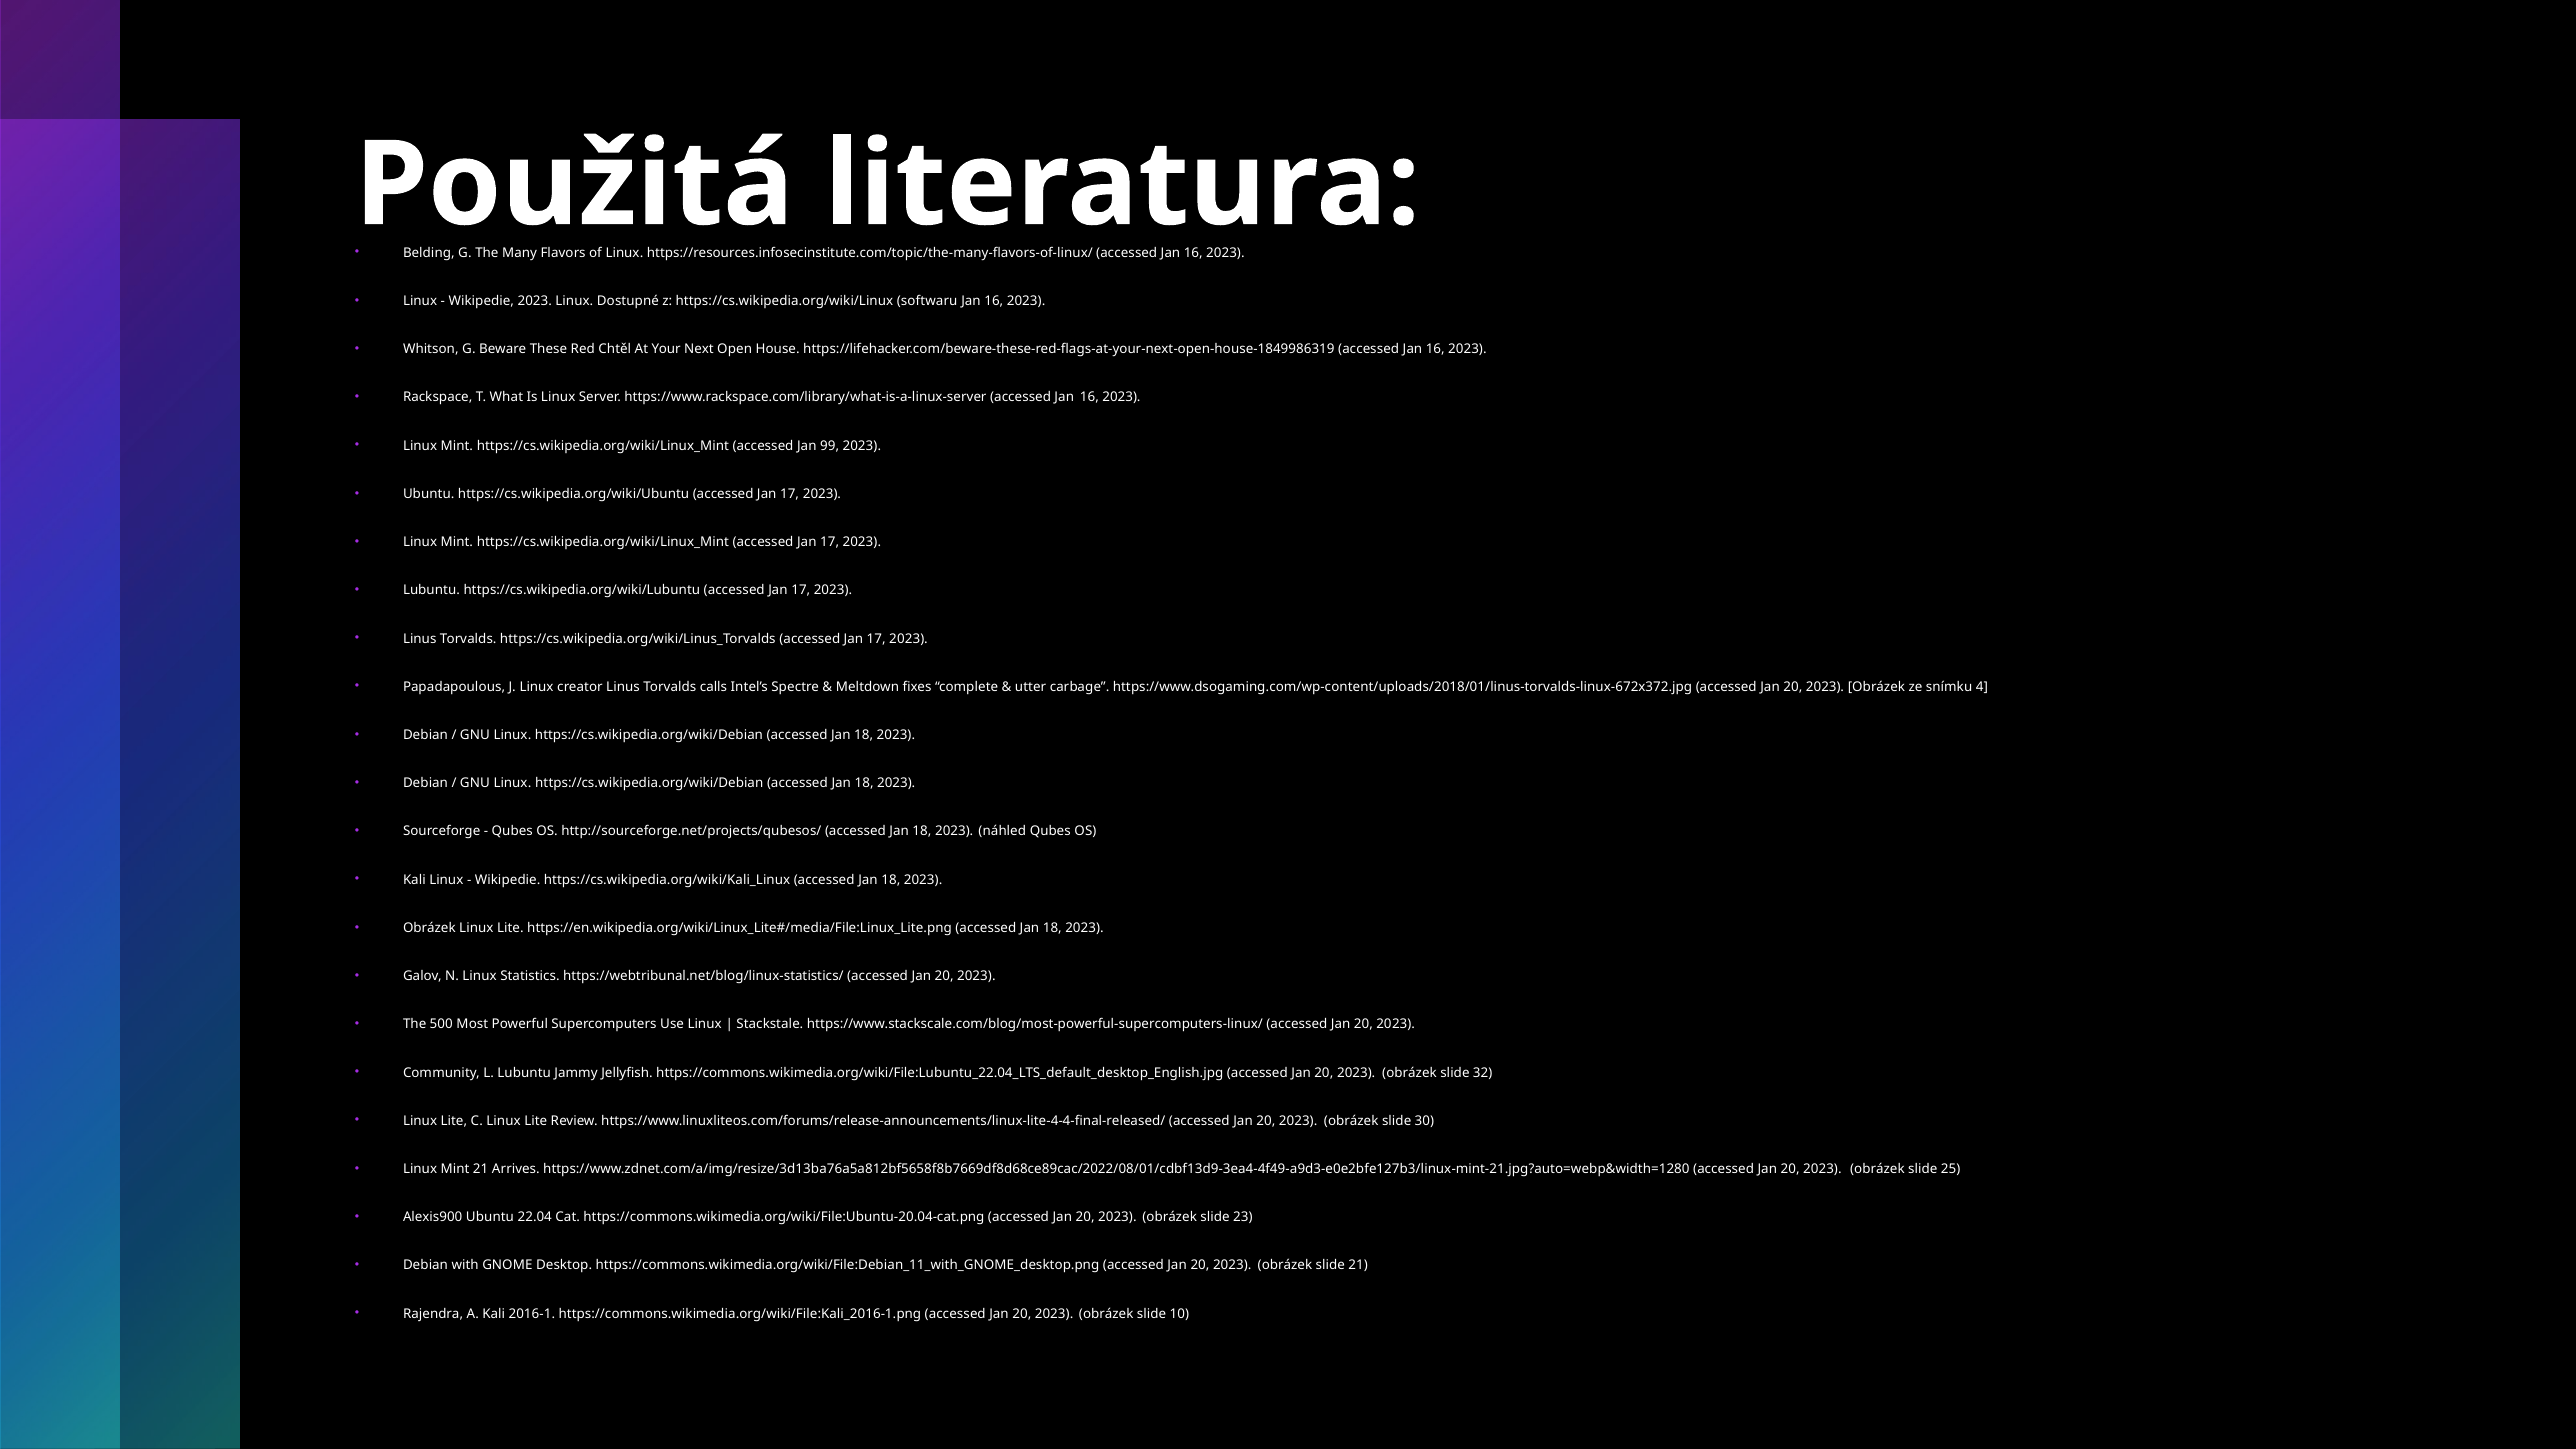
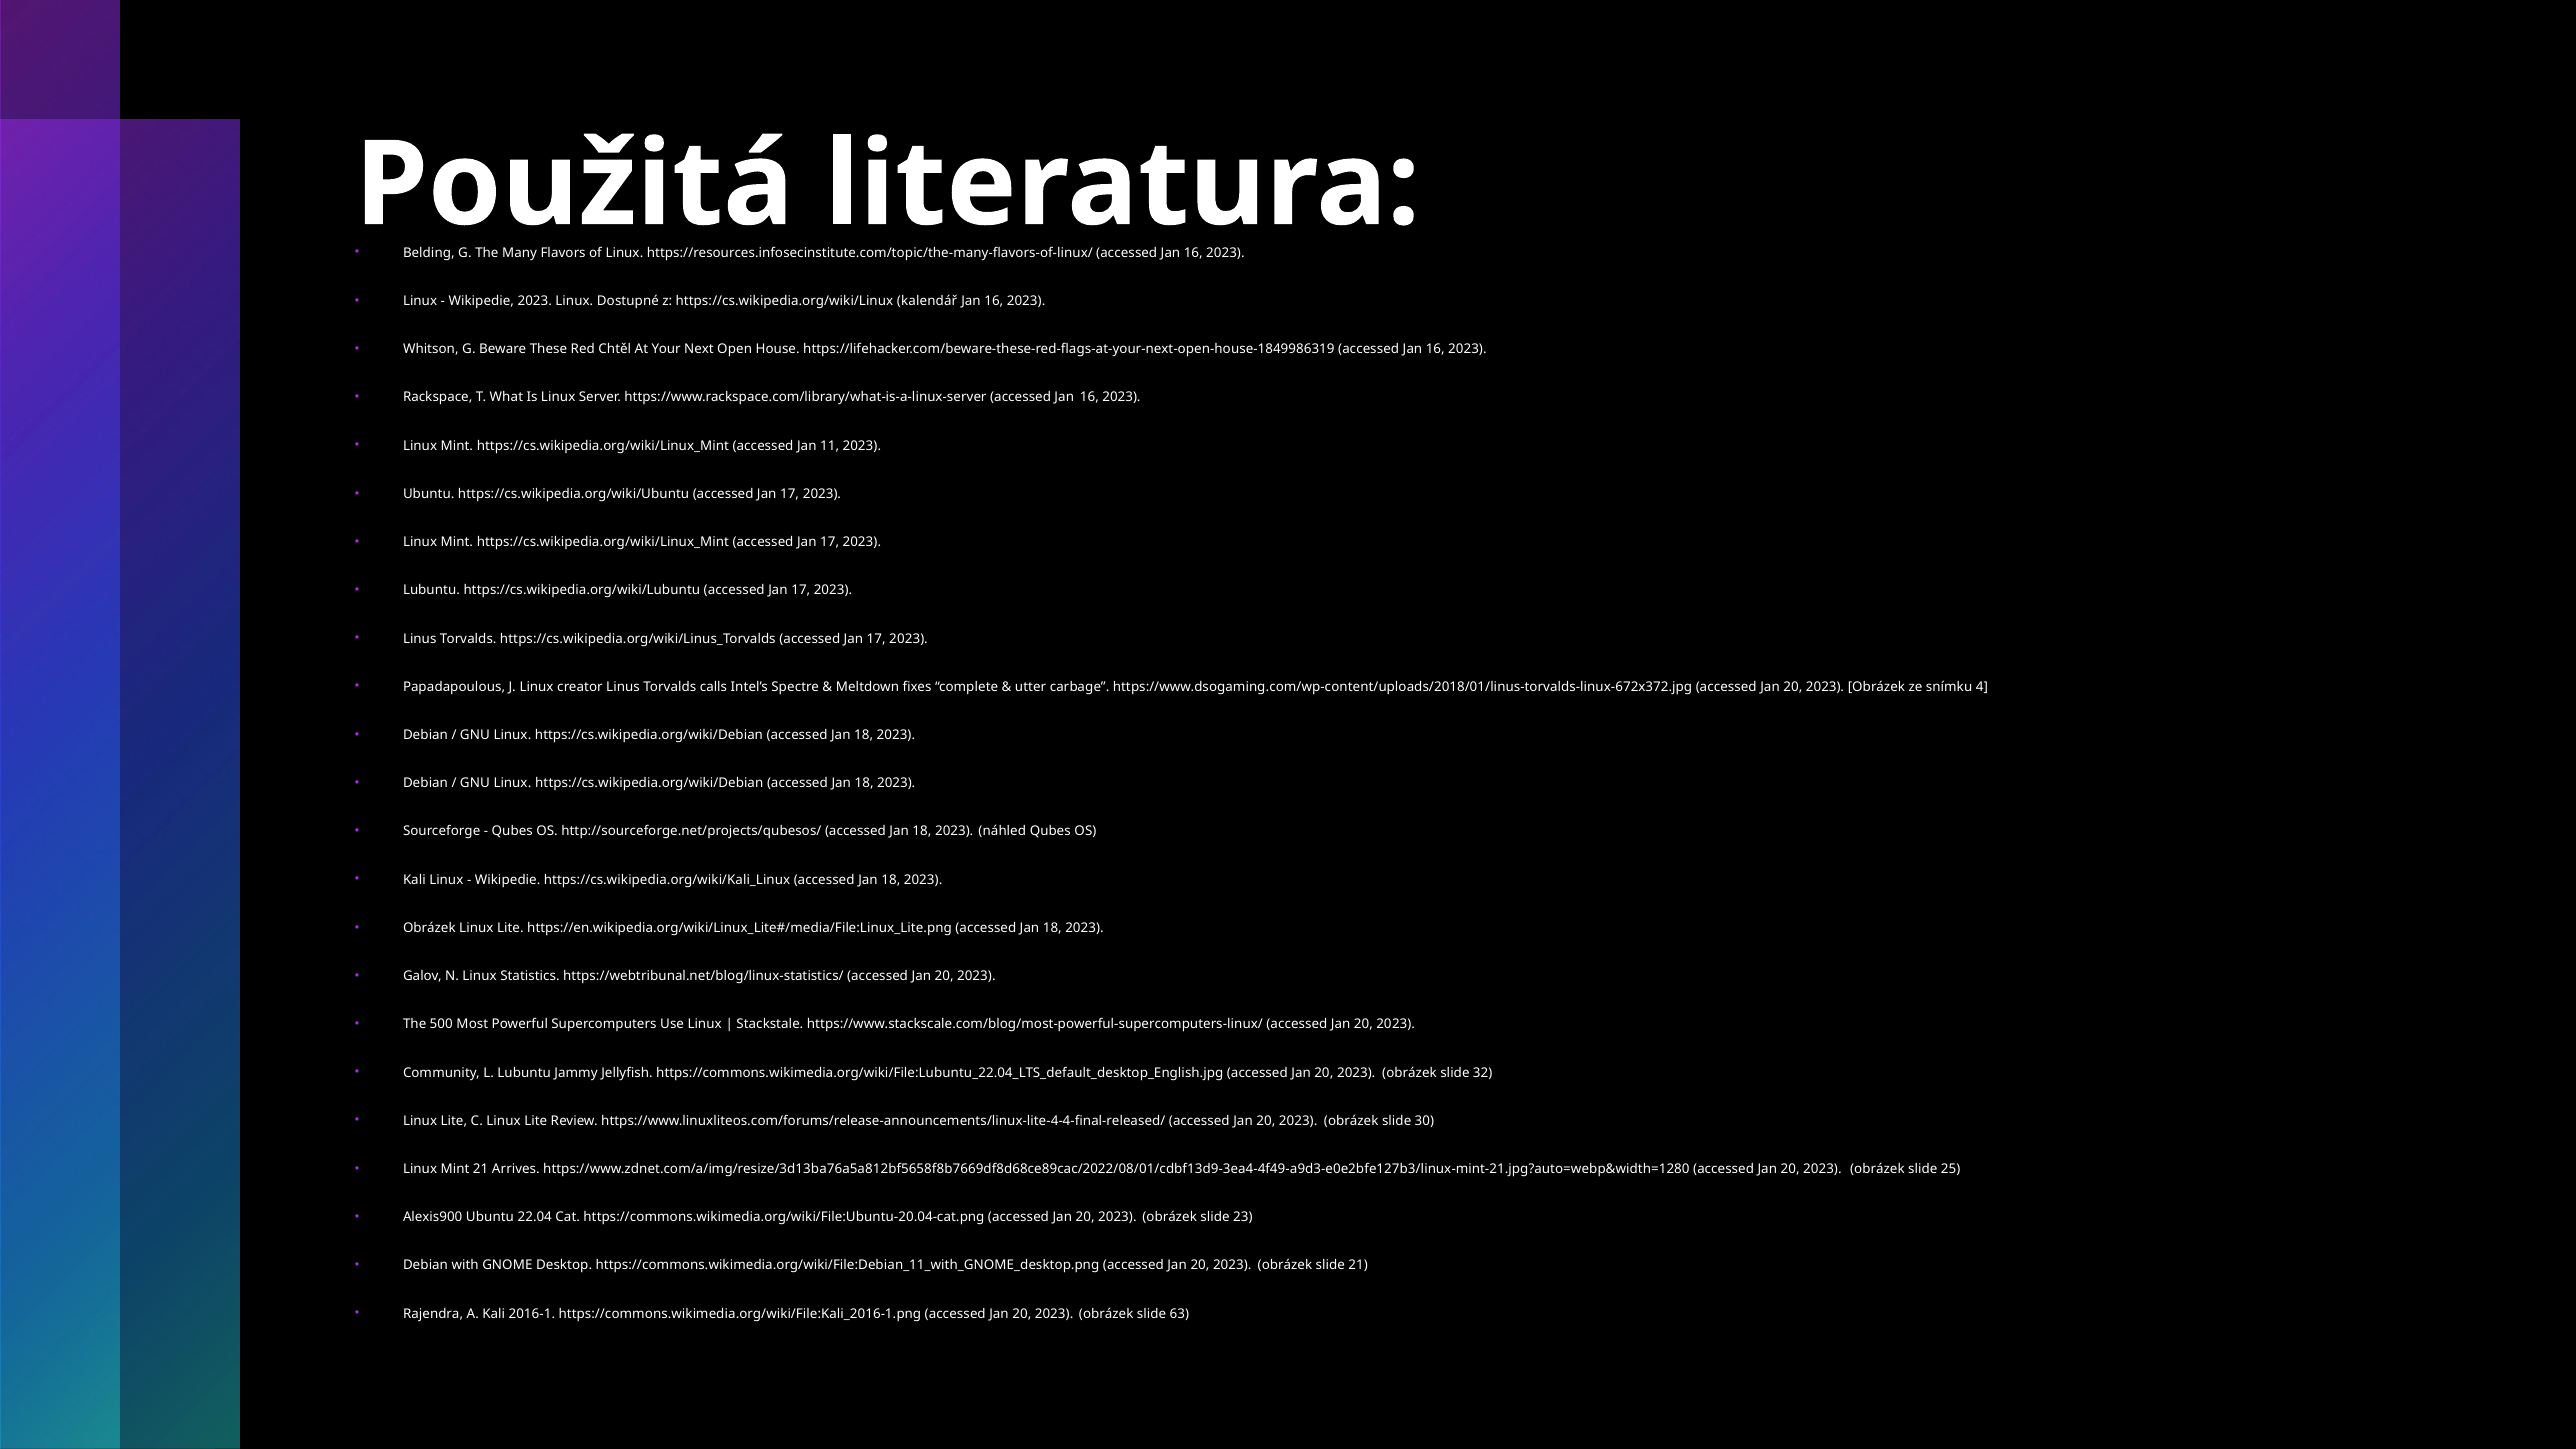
softwaru: softwaru -> kalendář (927, 301)
99: 99 -> 11 (830, 446)
10: 10 -> 63 (1179, 1314)
